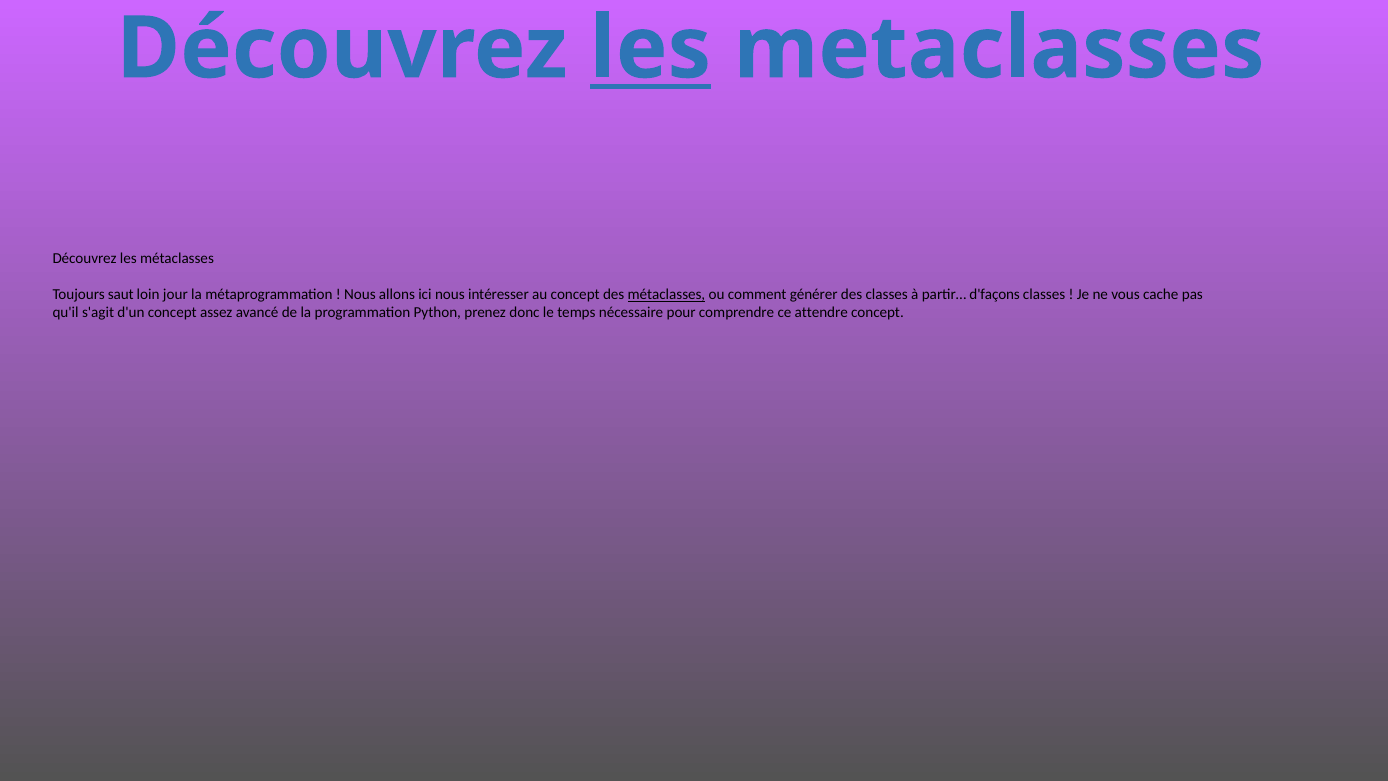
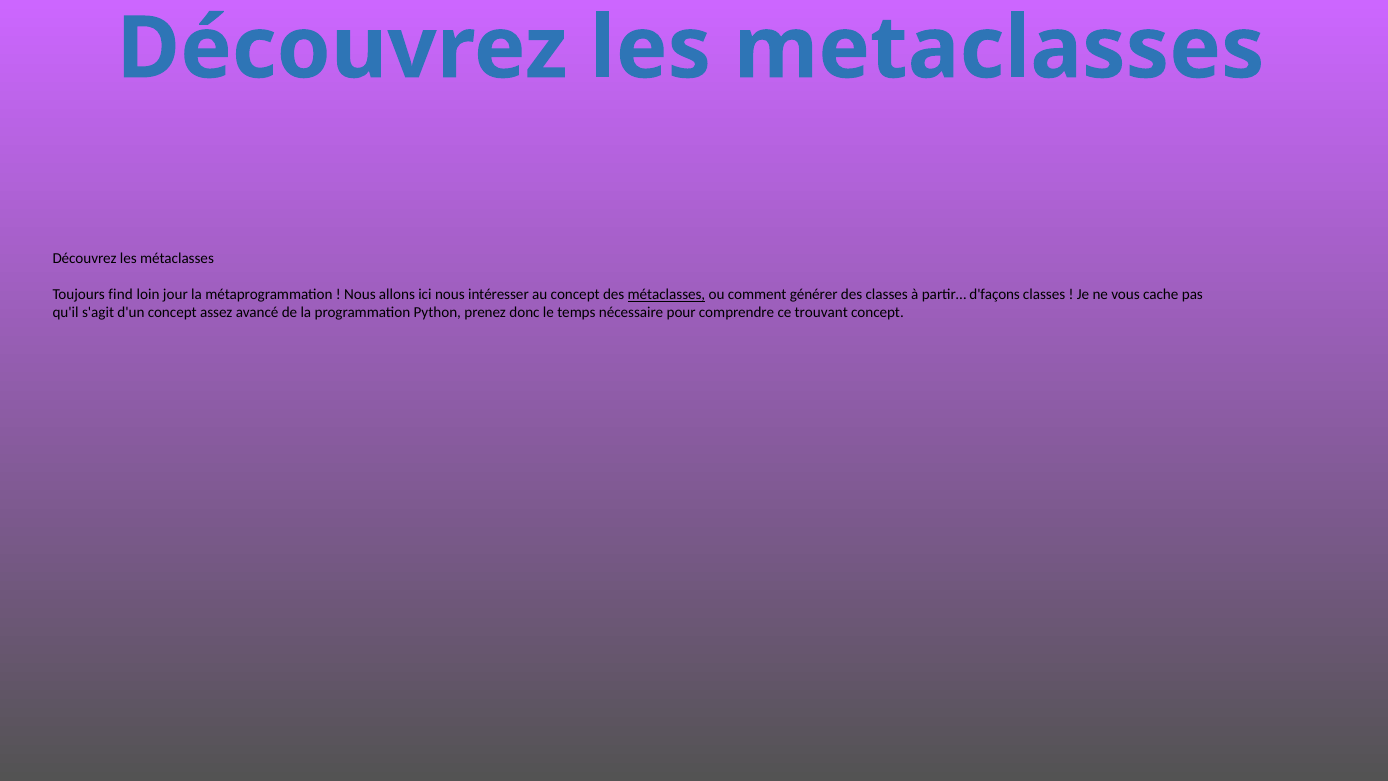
les underline: present -> none (651, 49)
saut: saut -> find (121, 295)
attendre: attendre -> trouvant (821, 313)
